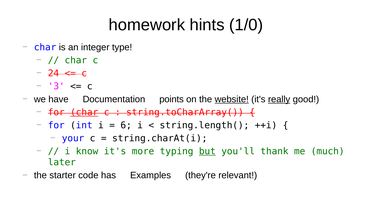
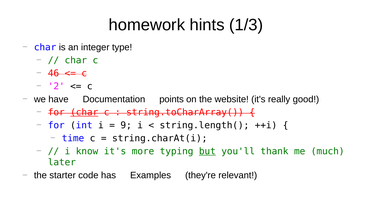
1/0: 1/0 -> 1/3 (246, 25)
24: 24 -> 46 (53, 73)
3: 3 -> 2 (56, 86)
website underline: present -> none (232, 99)
really underline: present -> none (279, 99)
6: 6 -> 9 (126, 125)
your: your -> time (73, 138)
